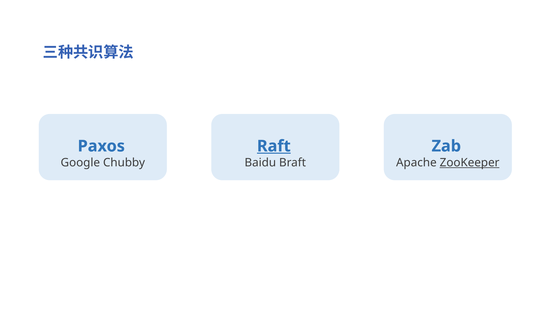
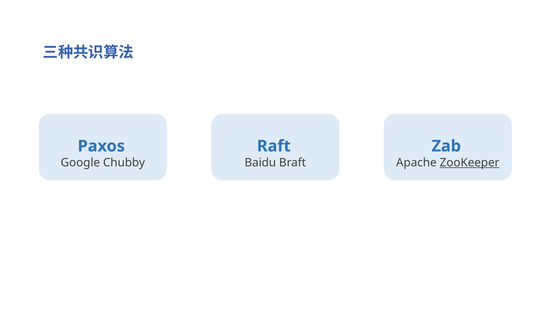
Raft underline: present -> none (274, 146)
